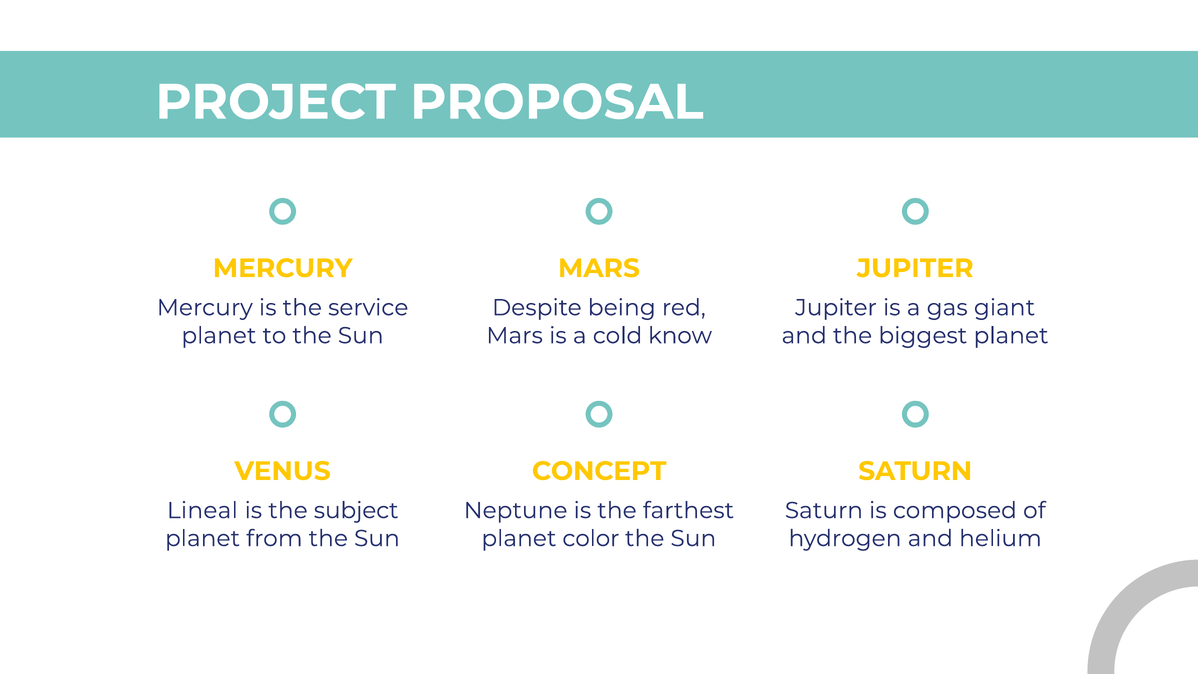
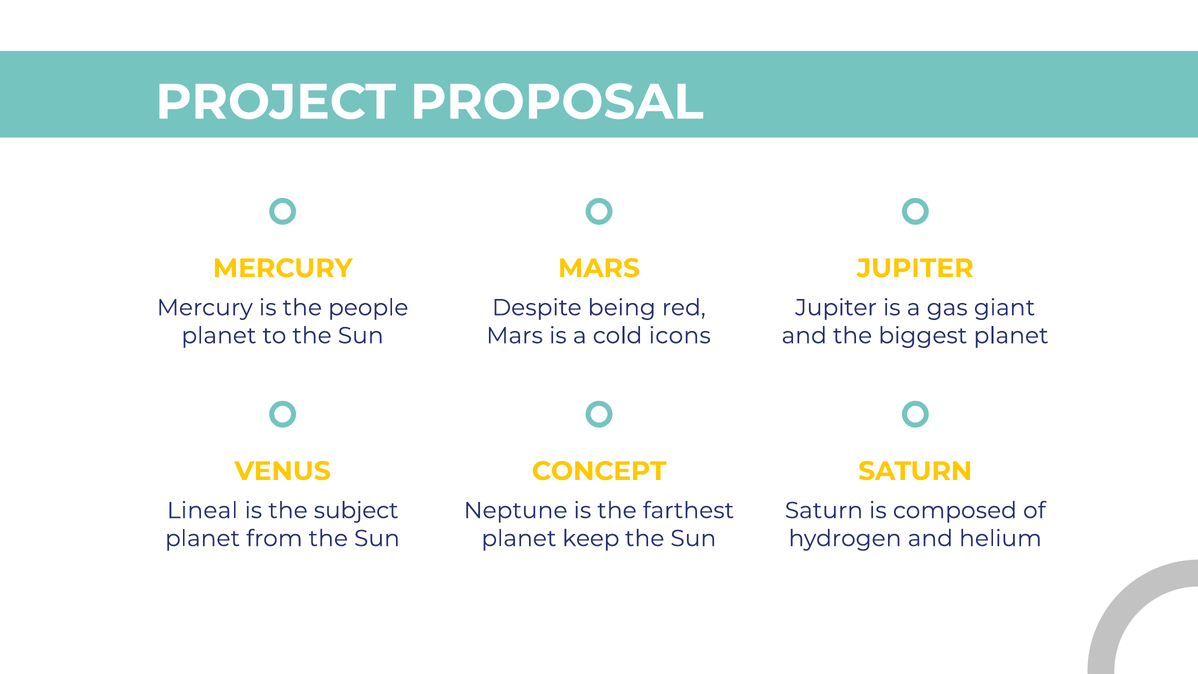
service: service -> people (368, 308)
know: know -> icons (680, 336)
color: color -> keep (591, 538)
